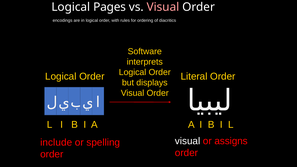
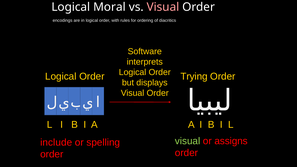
Pages: Pages -> Moral (109, 7)
Literal: Literal -> Trying (194, 76)
visual colour: white -> light green (188, 141)
